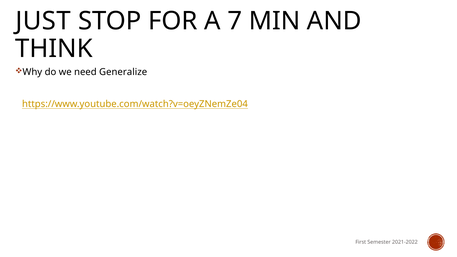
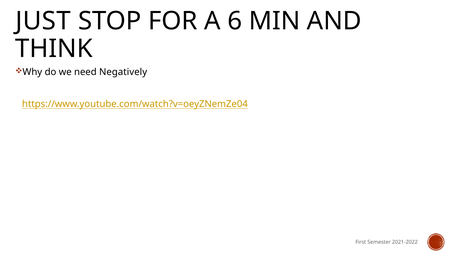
7: 7 -> 6 (235, 21)
Generalize: Generalize -> Negatively (123, 72)
